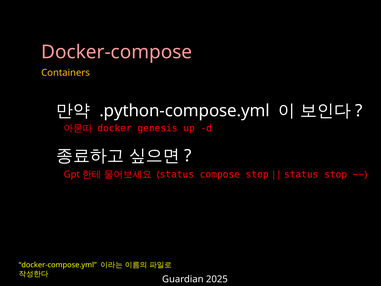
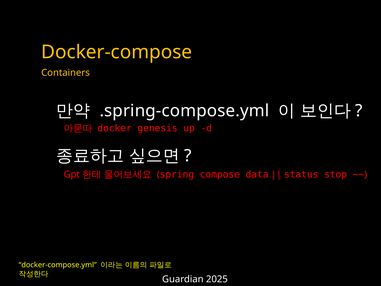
Docker-compose colour: pink -> yellow (117, 52)
.python-compose.yml: .python-compose.yml -> .spring-compose.yml (184, 111)
status: status -> spring (177, 174)
compose stop: stop -> data (257, 174)
